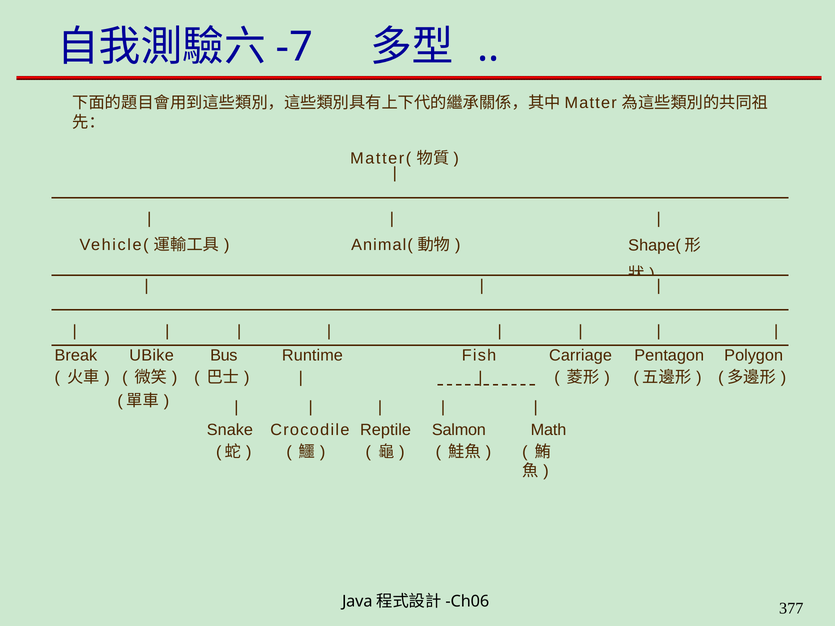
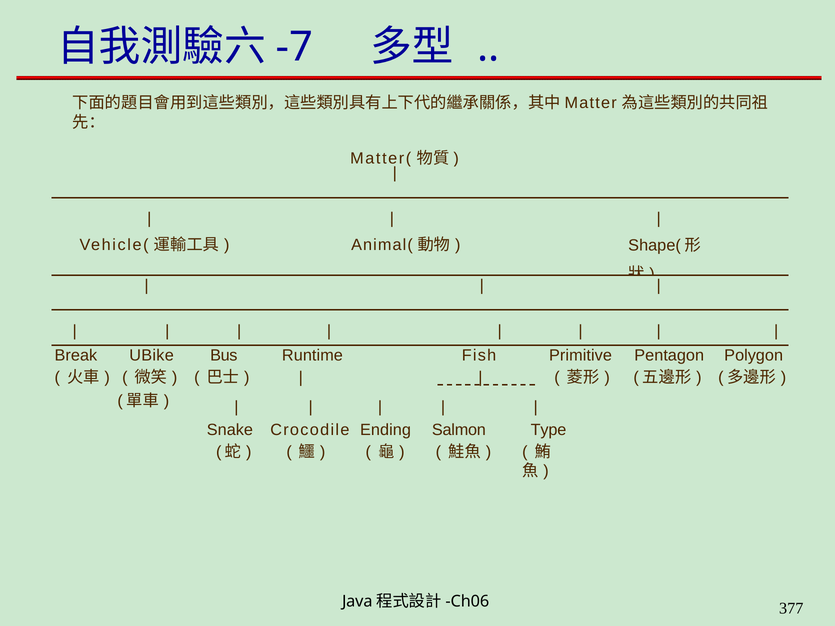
Carriage: Carriage -> Primitive (581, 356)
Reptile: Reptile -> Ending (386, 430)
Math: Math -> Type (549, 430)
